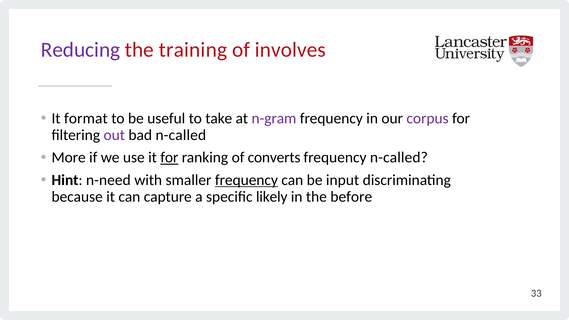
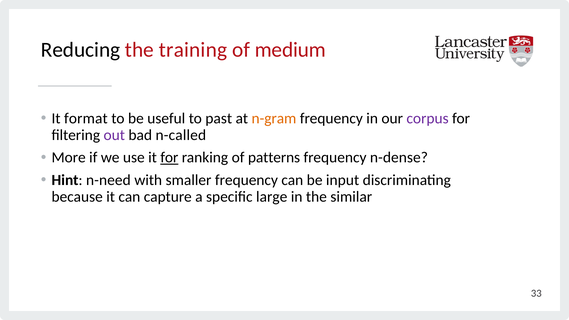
Reducing colour: purple -> black (81, 50)
involves: involves -> medium (290, 50)
take: take -> past (219, 118)
n-gram colour: purple -> orange (274, 118)
converts: converts -> patterns (274, 158)
frequency n-called: n-called -> n-dense (399, 158)
frequency underline: present -> none (246, 180)
likely: likely -> large (272, 197)
before: before -> similar (351, 197)
